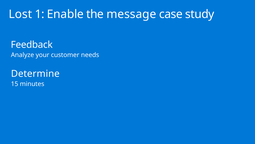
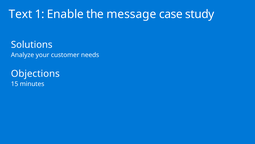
Lost: Lost -> Text (20, 14)
Feedback: Feedback -> Solutions (32, 45)
Determine: Determine -> Objections (35, 73)
